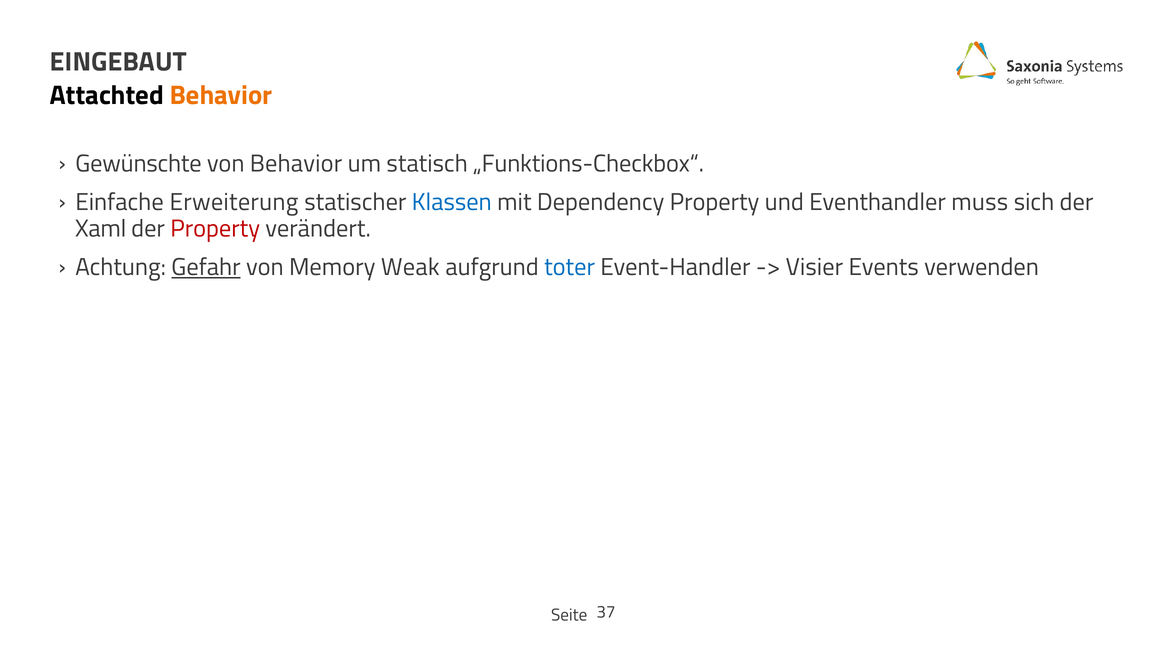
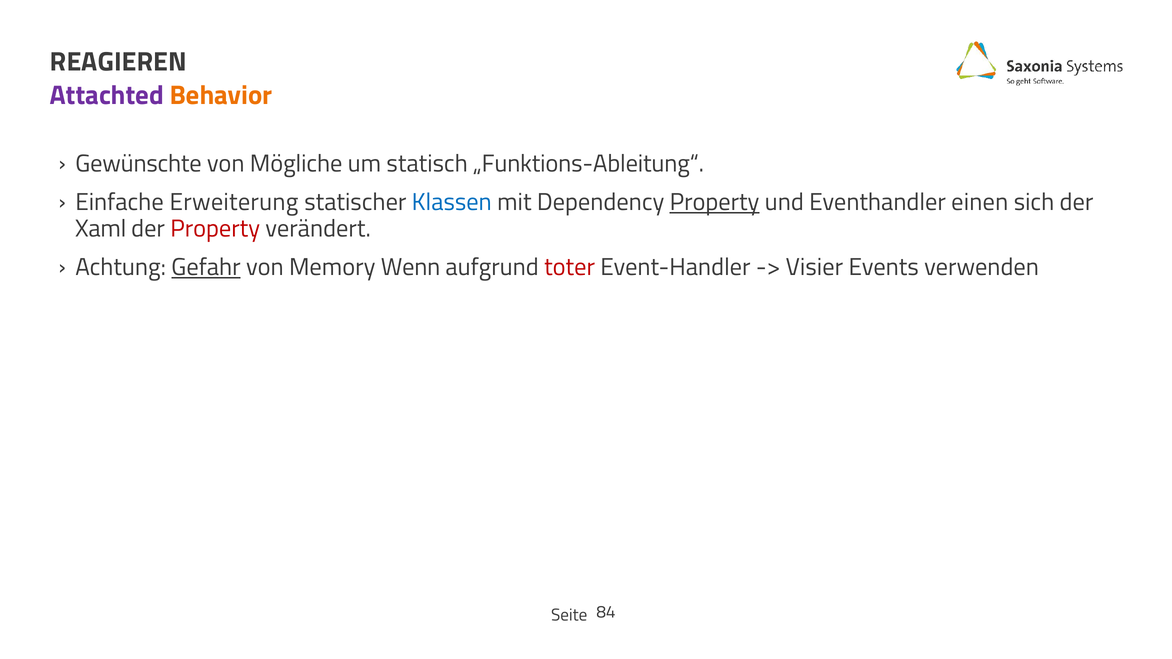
EINGEBAUT: EINGEBAUT -> REAGIEREN (118, 62)
Attachted colour: black -> purple (107, 96)
von Behavior: Behavior -> Mögliche (296, 164)
„Funktions-Checkbox“: „Funktions-Checkbox“ -> „Funktions-Ableitung“ (589, 164)
Property underline: none -> present (715, 202)
muss: muss -> einen (980, 202)
Weak: Weak -> Wenn (411, 267)
toter colour: blue -> red (570, 267)
37: 37 -> 84 (606, 613)
